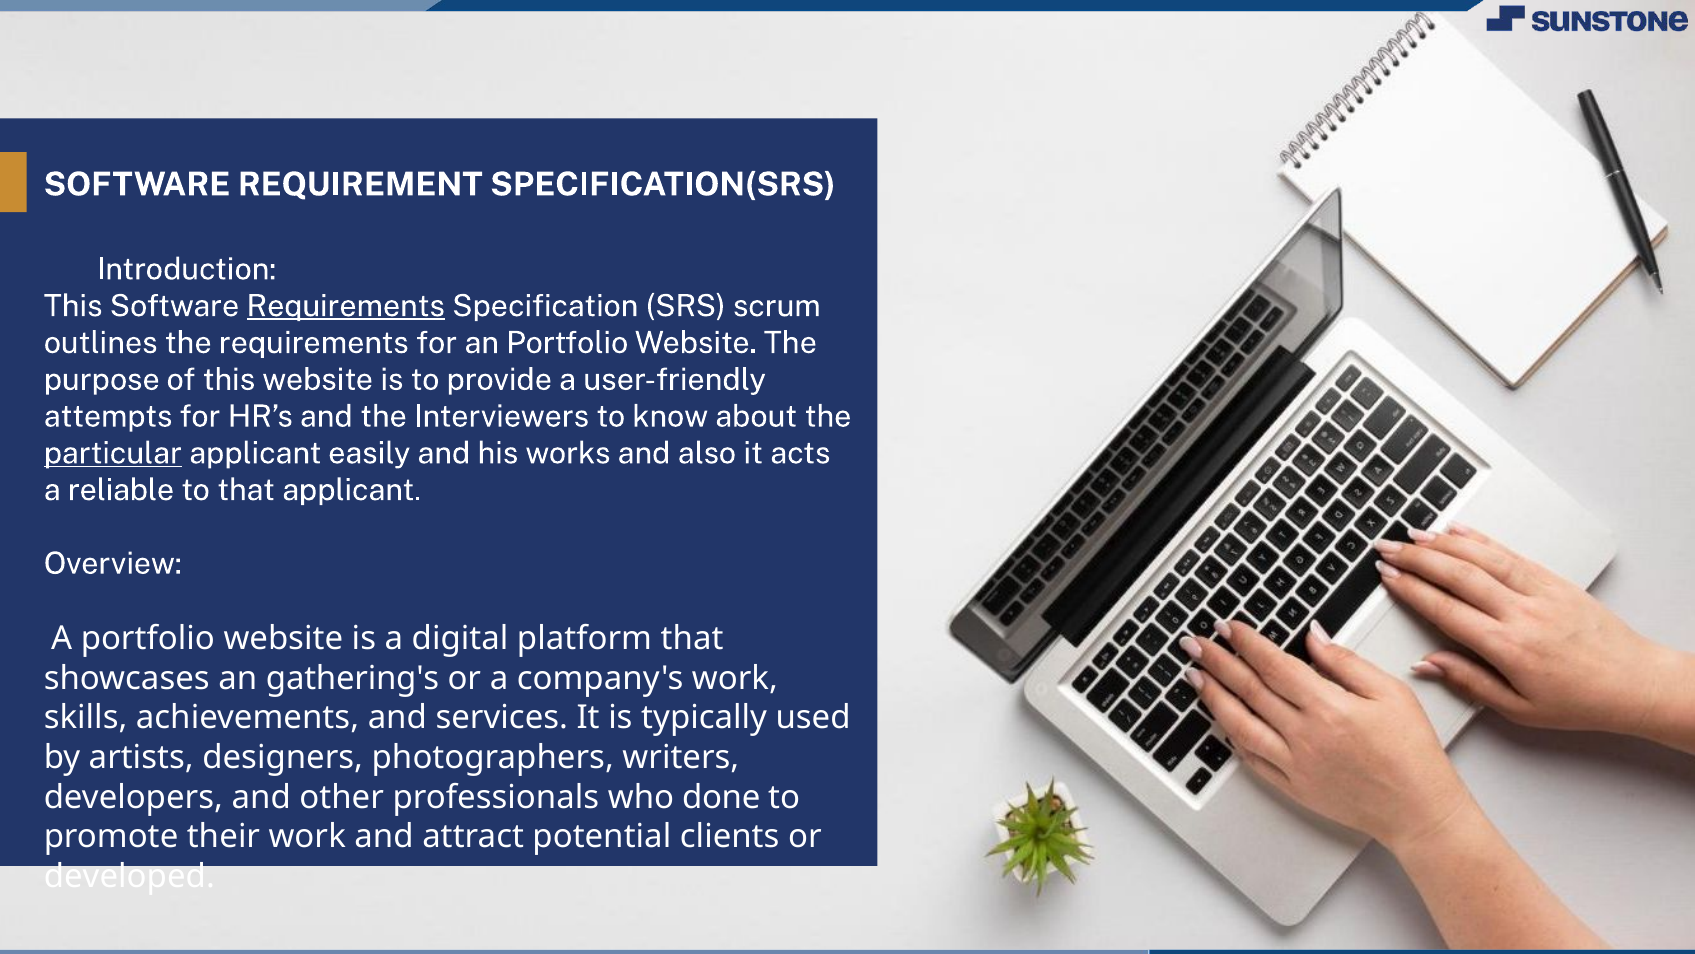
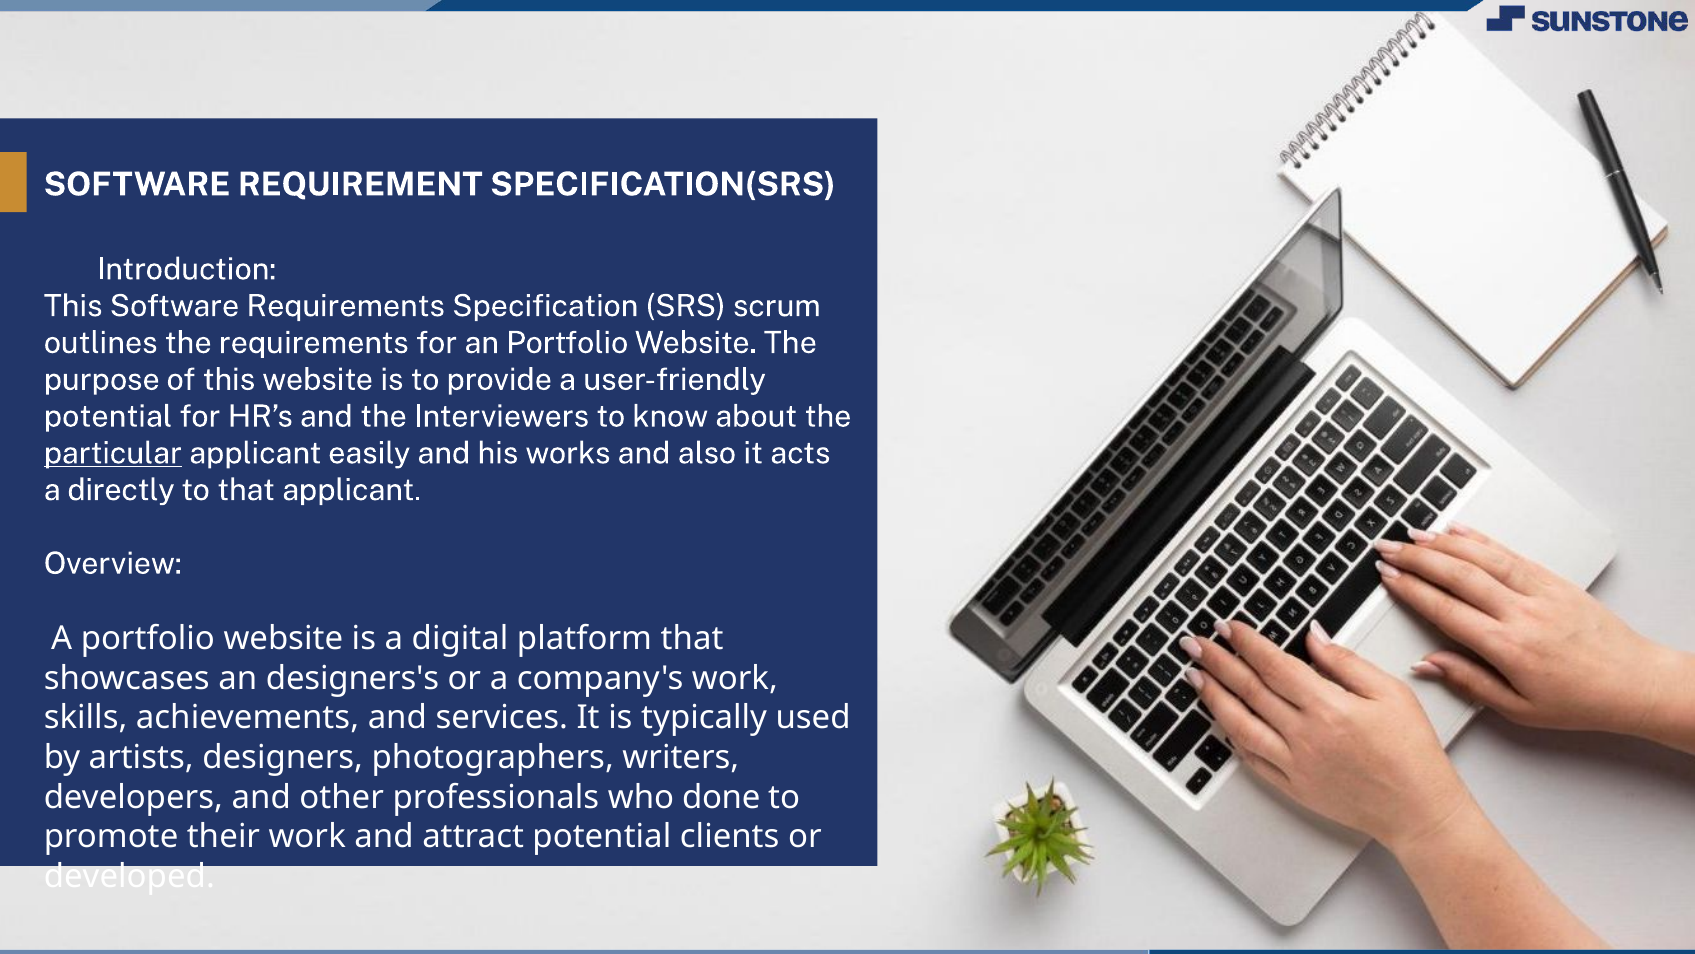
Requirements underline: present -> none (346, 306)
attempts: attempts -> potential (108, 416)
reliable: reliable -> directly (121, 490)
gathering's: gathering's -> designers's (353, 678)
